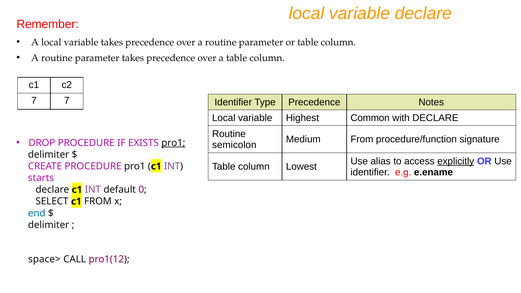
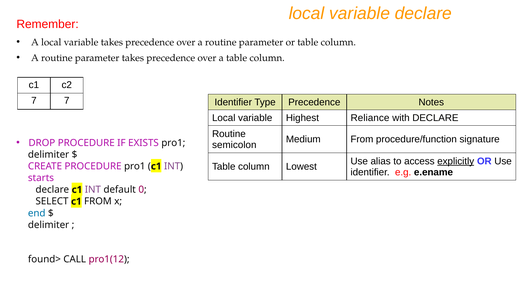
Common: Common -> Reliance (370, 118)
pro1 underline: present -> none (173, 143)
space>: space> -> found> (44, 259)
